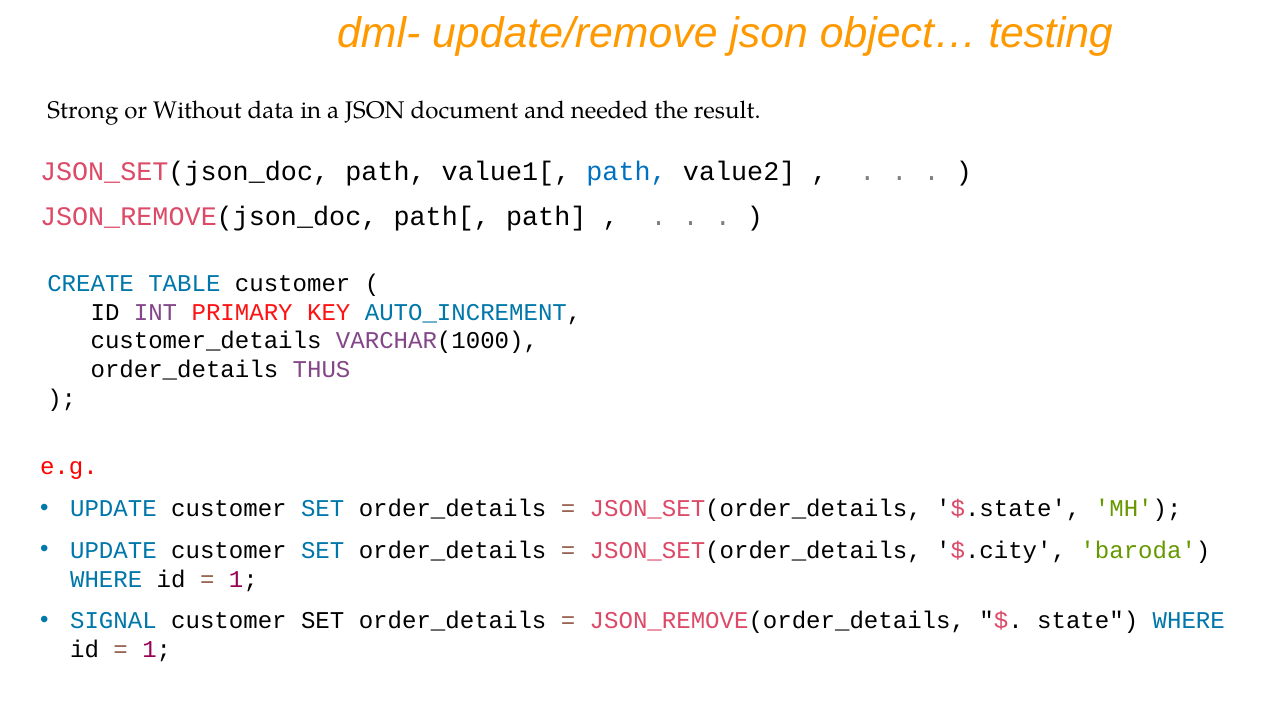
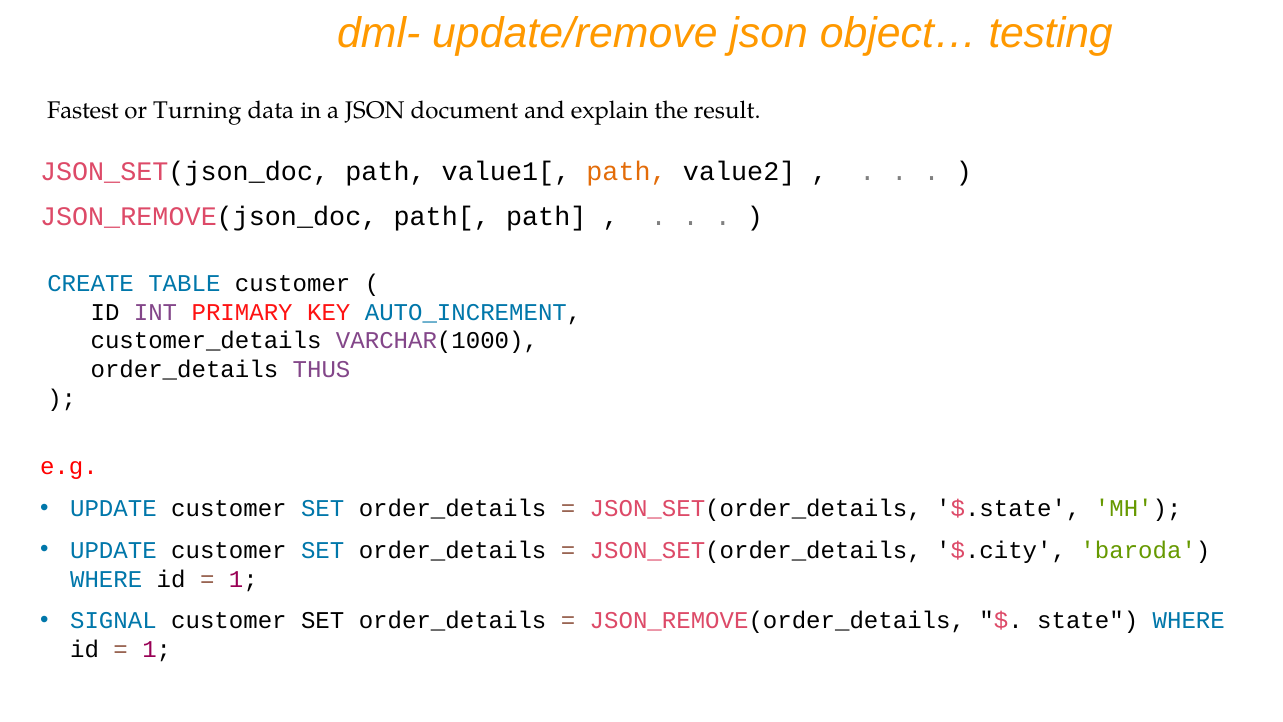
Strong: Strong -> Fastest (83, 111)
Without: Without -> Turning (197, 111)
needed: needed -> explain (610, 111)
path colour: blue -> orange (627, 171)
